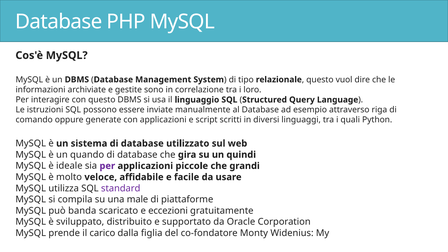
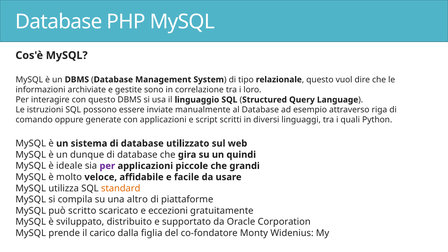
quando: quando -> dunque (87, 155)
standard colour: purple -> orange (121, 188)
male: male -> altro (137, 199)
banda: banda -> scritto (82, 211)
